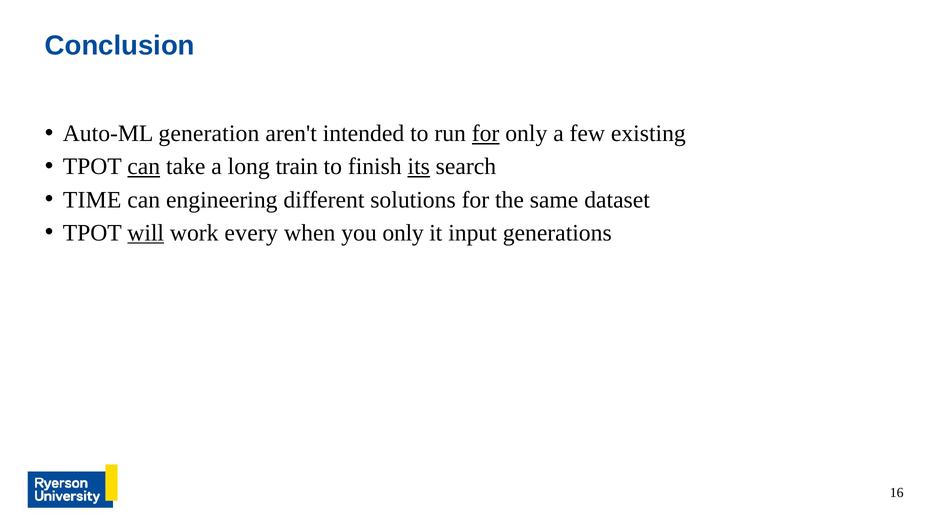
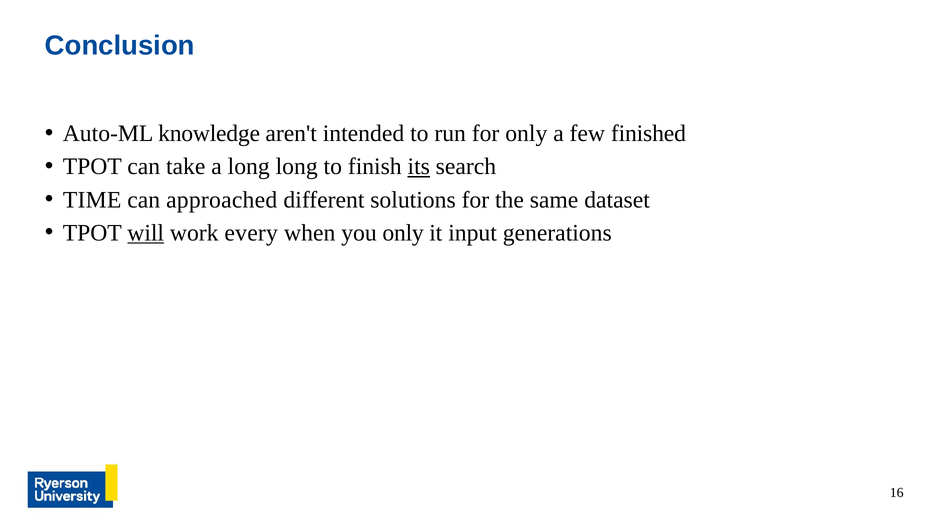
generation: generation -> knowledge (209, 134)
for underline: present -> none (486, 134)
existing: existing -> finished (648, 134)
can underline: present -> none (144, 167)
long train: train -> long (297, 167)
engineering: engineering -> approached (222, 200)
